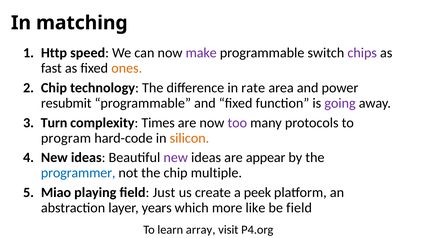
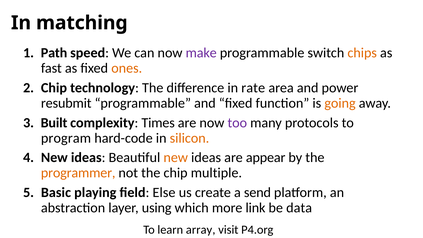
Http: Http -> Path (54, 53)
chips colour: purple -> orange (362, 53)
going colour: purple -> orange (340, 103)
Turn: Turn -> Built (54, 123)
new colour: purple -> orange (176, 158)
programmer colour: blue -> orange (78, 173)
Miao: Miao -> Basic (56, 193)
Just: Just -> Else (164, 193)
peek: peek -> send (257, 193)
years: years -> using (157, 208)
like: like -> link (256, 208)
be field: field -> data (299, 208)
